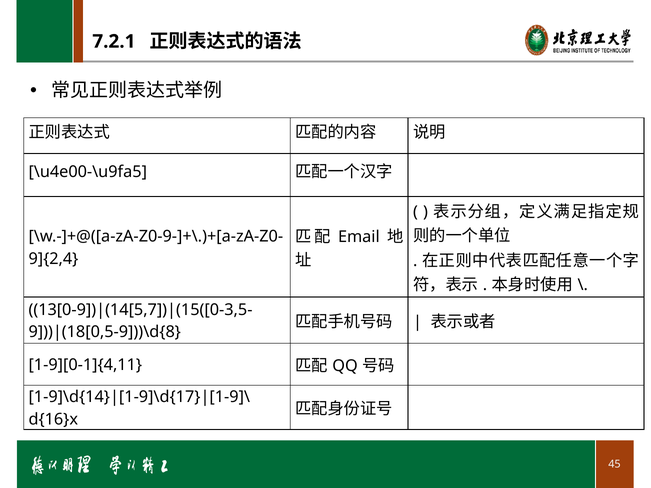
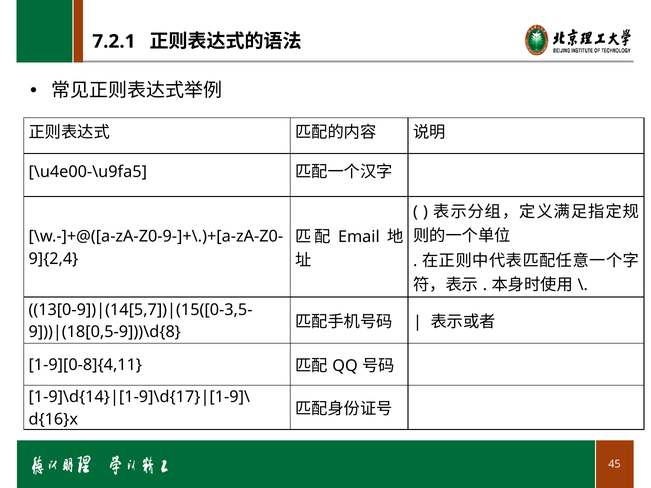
1-9][0-1]{4,11: 1-9][0-1]{4,11 -> 1-9][0-8]{4,11 (85, 365)
